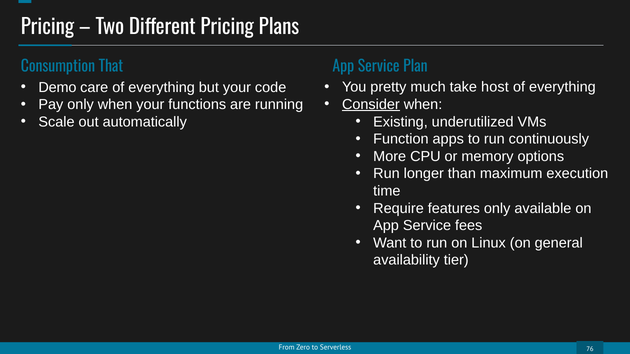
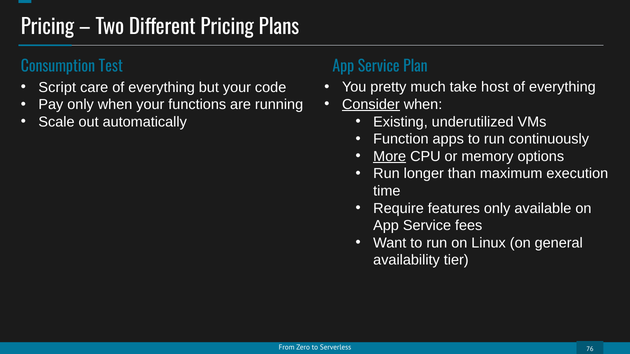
That: That -> Test (111, 67)
Demo: Demo -> Script (57, 87)
More underline: none -> present (390, 157)
